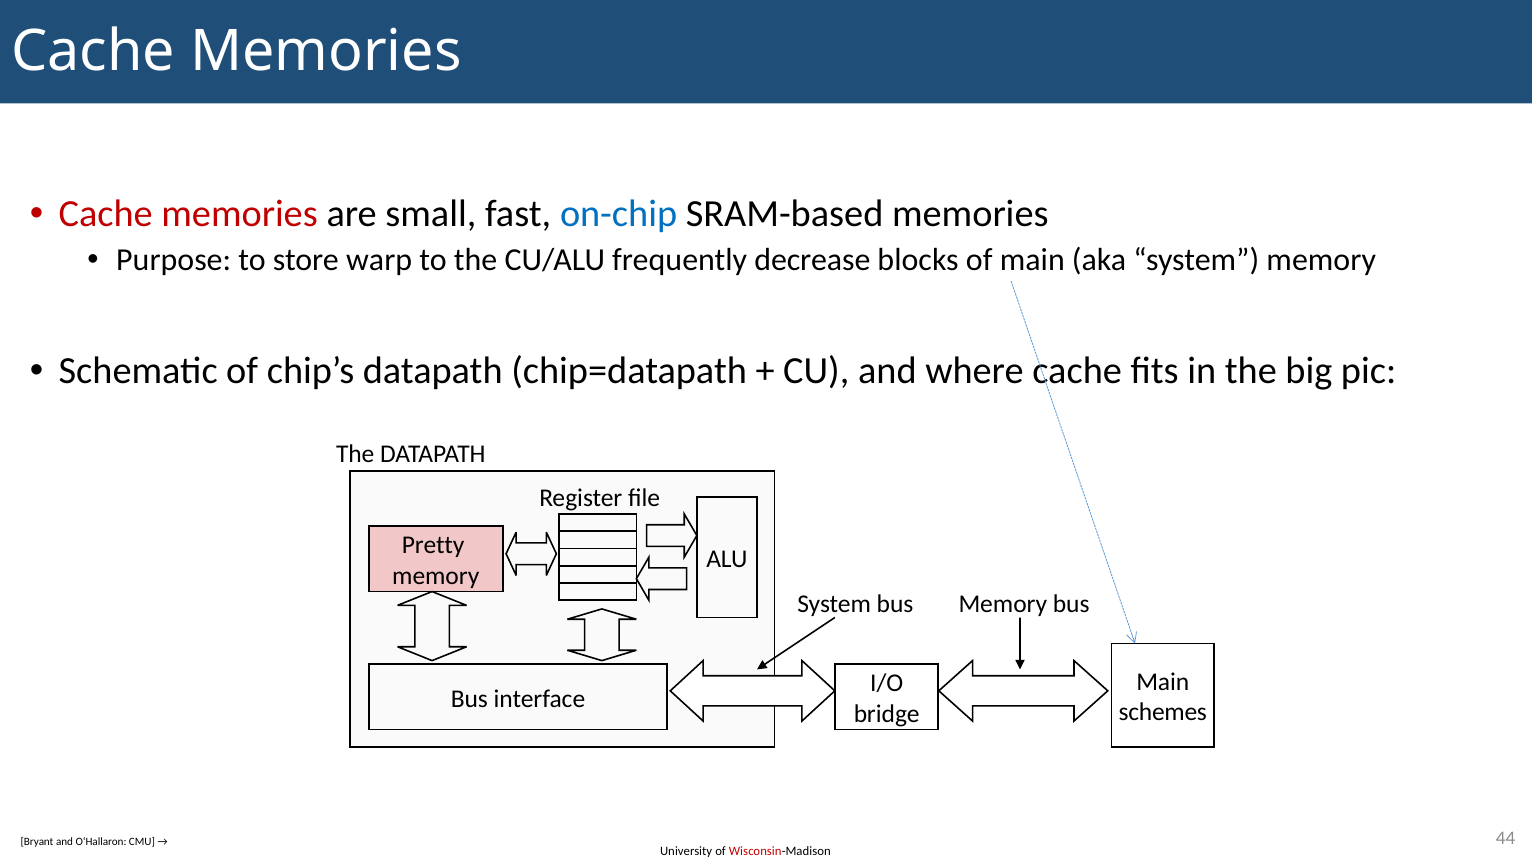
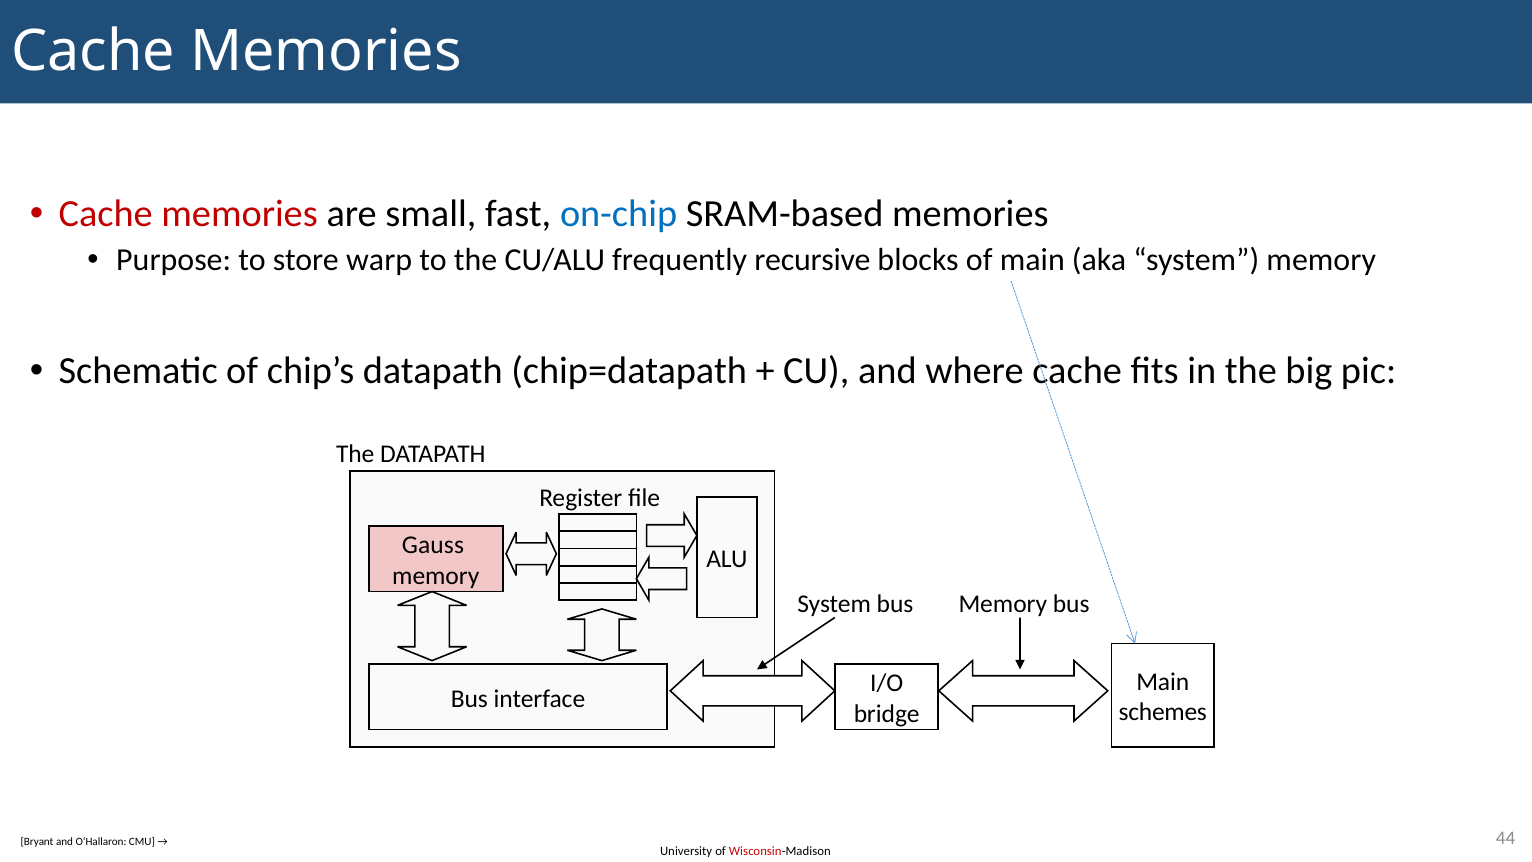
decrease: decrease -> recursive (812, 260)
Pretty: Pretty -> Gauss (433, 545)
